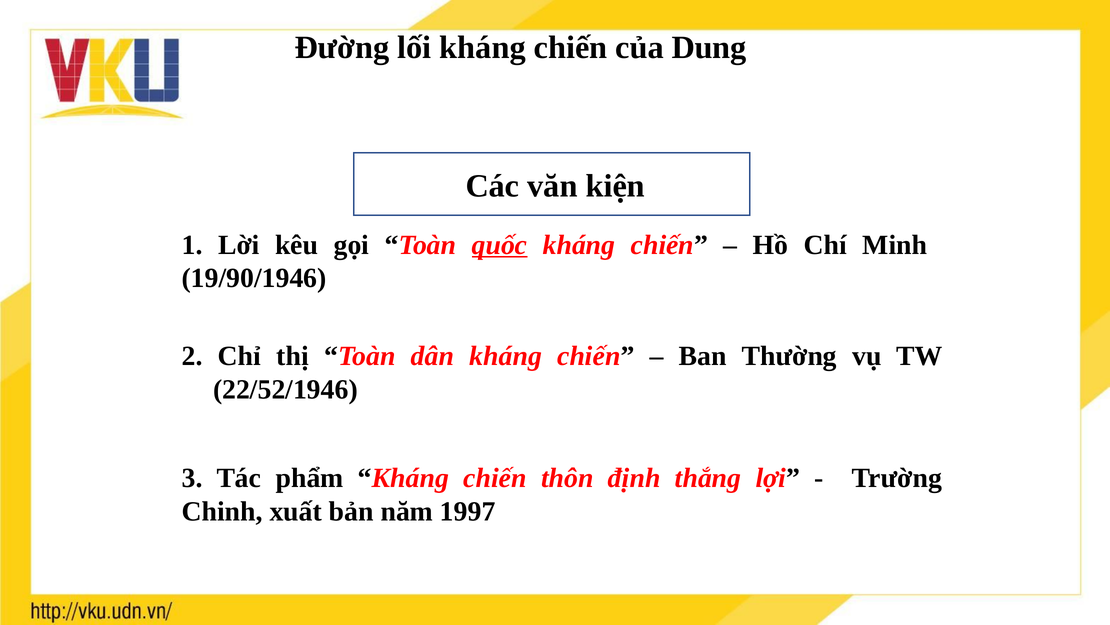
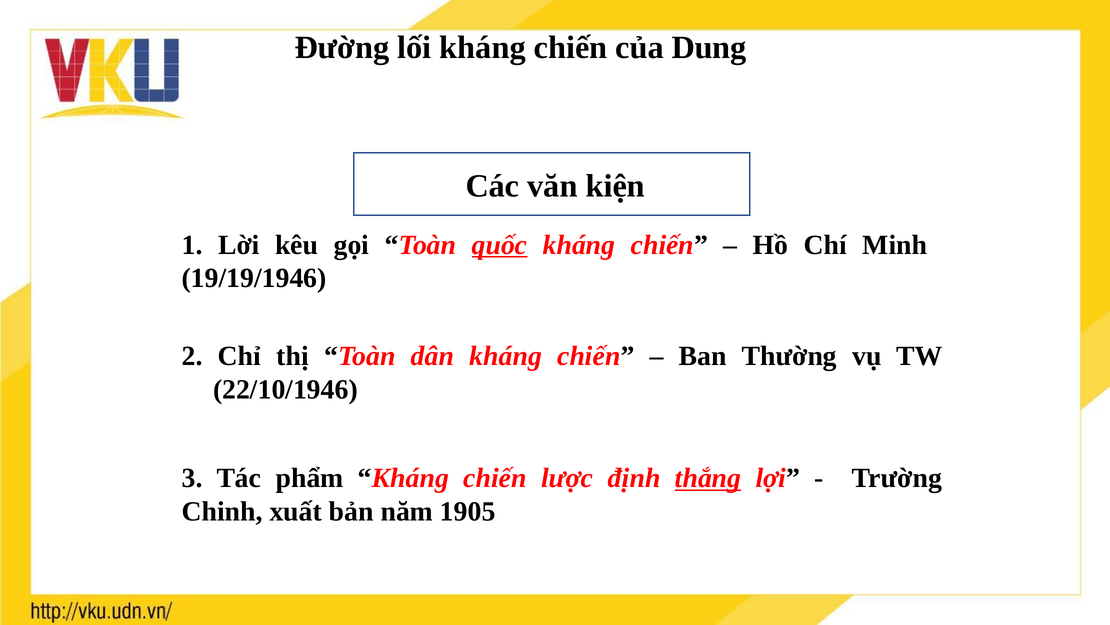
19/90/1946: 19/90/1946 -> 19/19/1946 (254, 278)
22/52/1946: 22/52/1946 -> 22/10/1946 (285, 389)
thôn: thôn -> lược (567, 478)
thắng underline: none -> present (708, 478)
1997: 1997 -> 1905 (468, 511)
